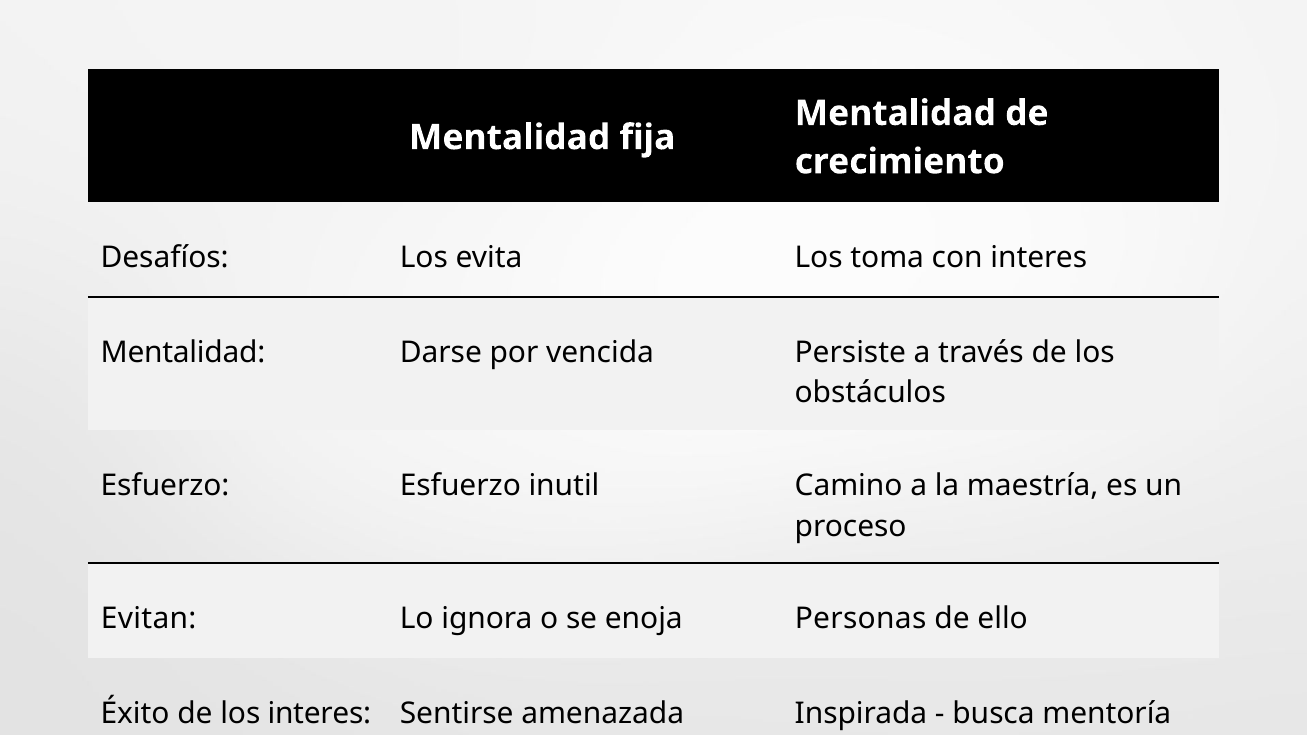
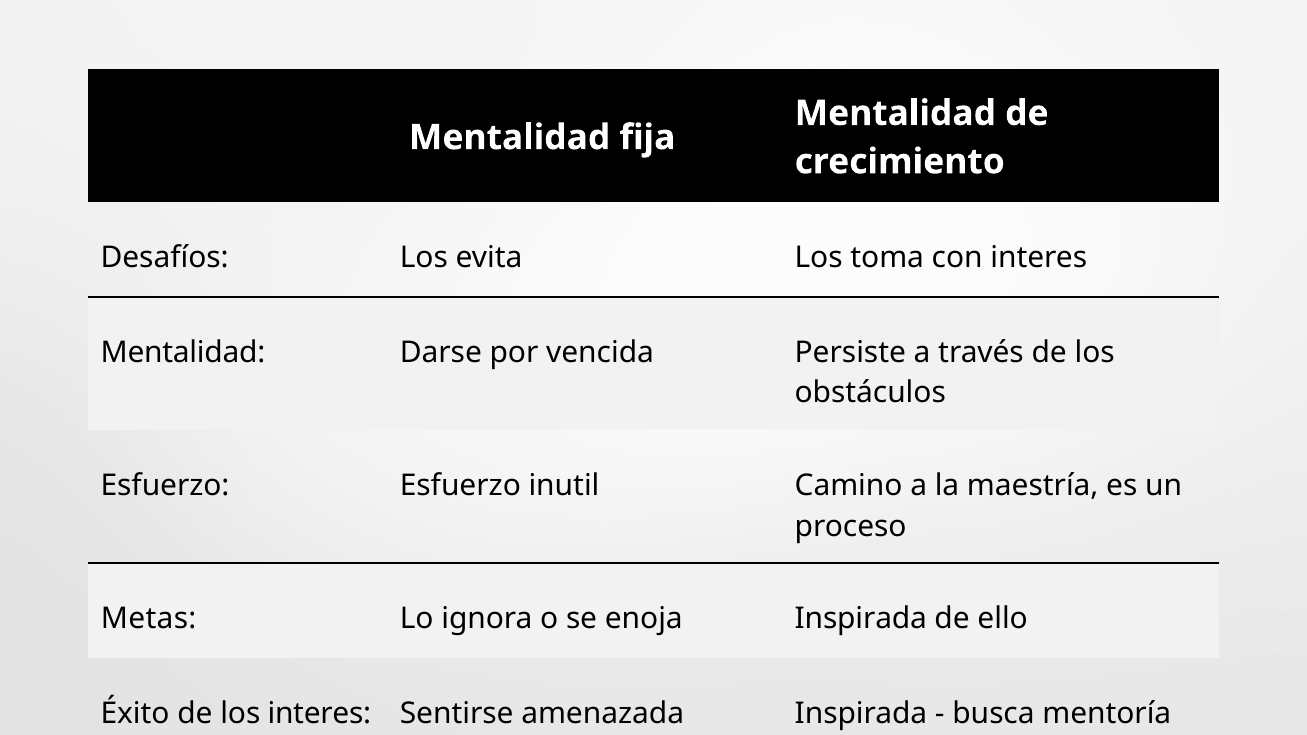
Evitan: Evitan -> Metas (149, 619)
enoja Personas: Personas -> Inspirada (861, 619)
